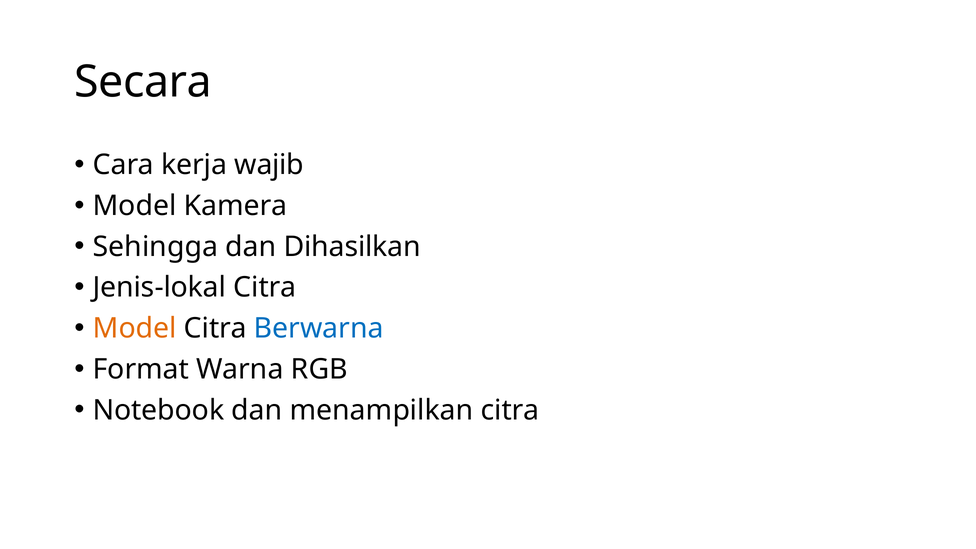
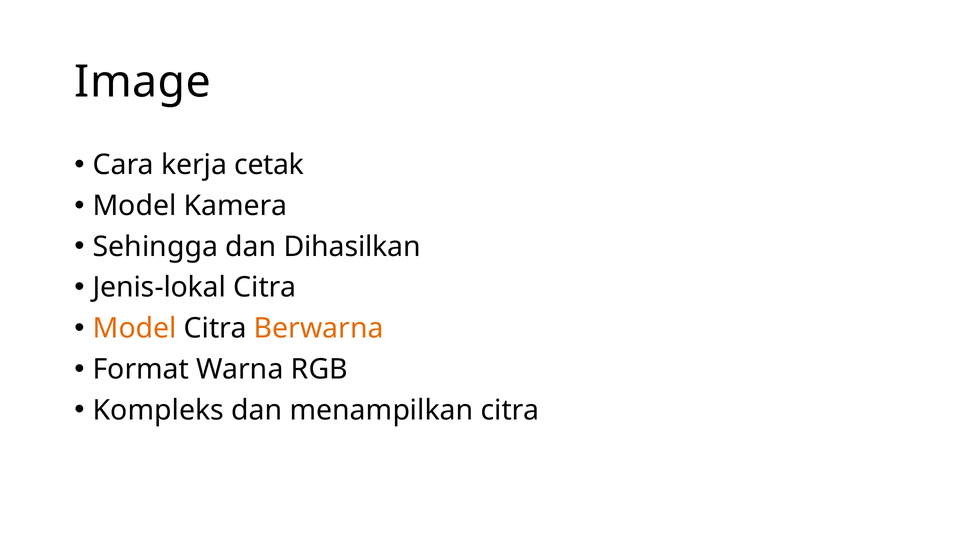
Secara: Secara -> Image (143, 82)
wajib: wajib -> cetak (269, 165)
Berwarna colour: blue -> orange (319, 328)
Notebook: Notebook -> Kompleks (158, 410)
